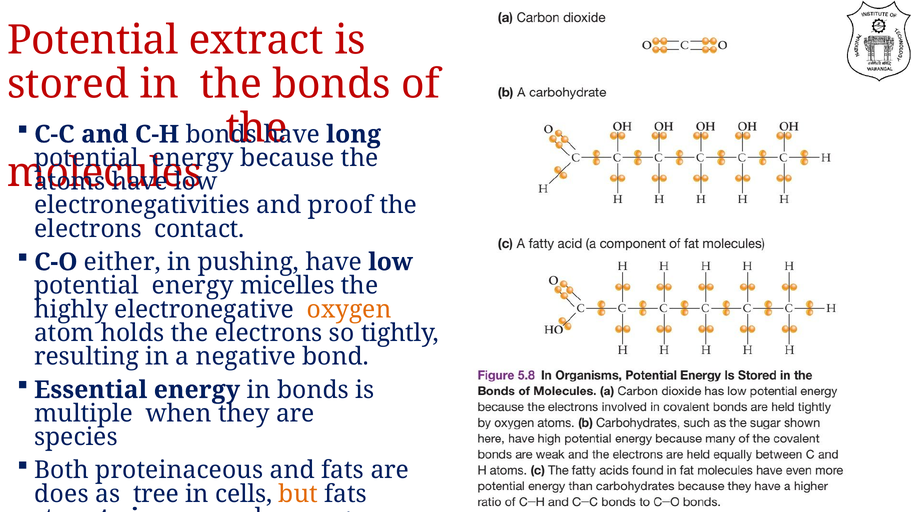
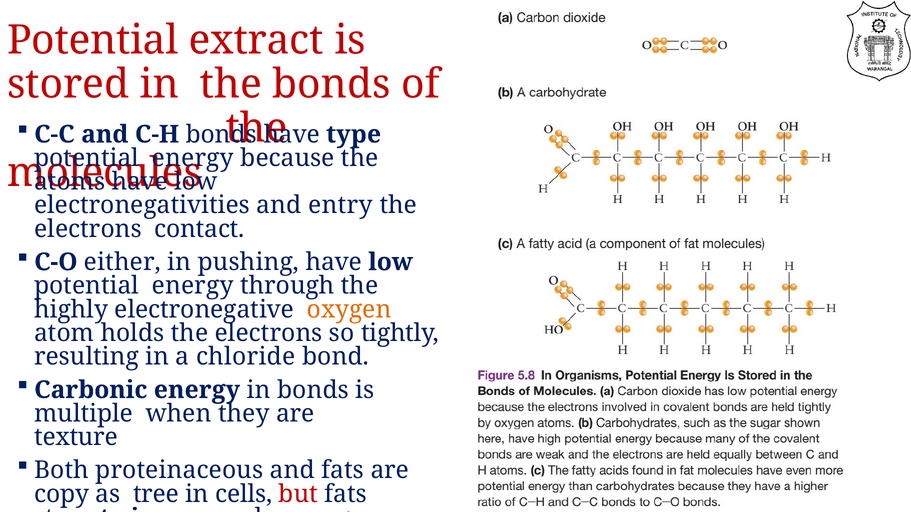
long: long -> type (354, 135)
proof: proof -> entry (340, 206)
micelles: micelles -> through (287, 286)
negative: negative -> chloride (246, 357)
Essential: Essential -> Carbonic (91, 390)
species: species -> texture (76, 438)
does: does -> copy (62, 494)
but colour: orange -> red (298, 494)
